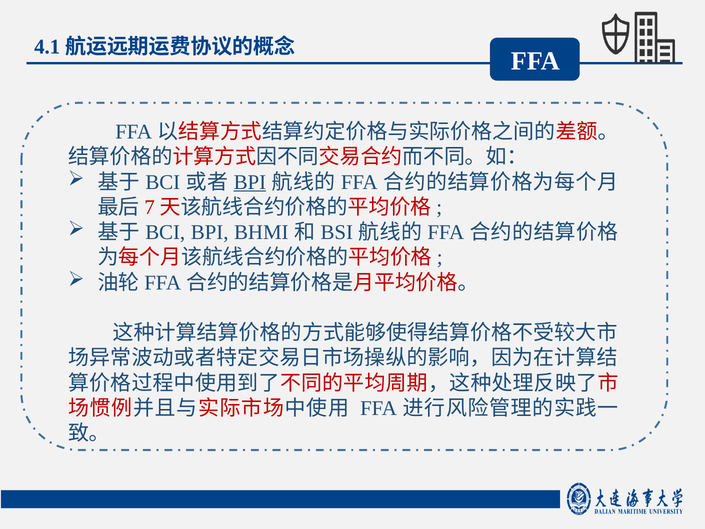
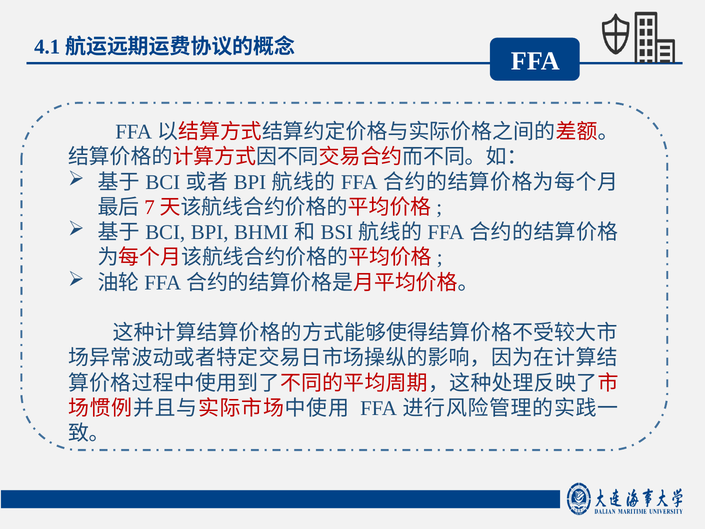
BPI underline: present -> none (250, 182)
